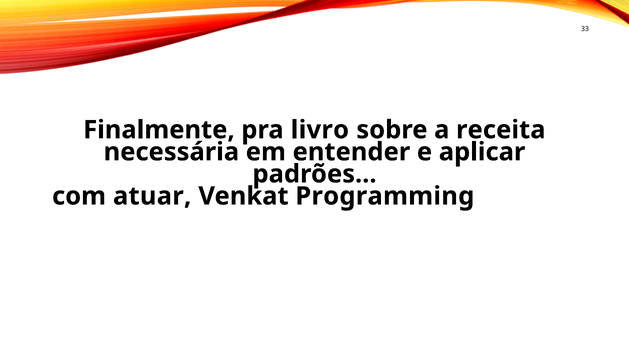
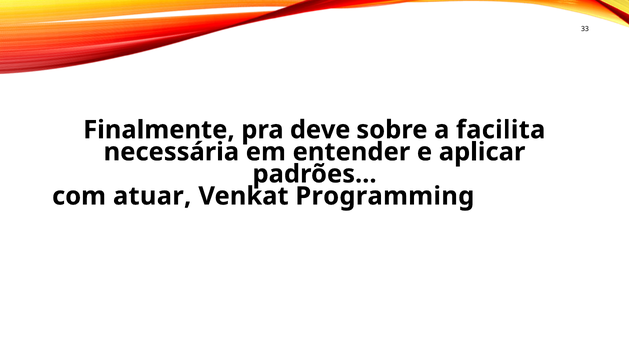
livro: livro -> deve (320, 130)
receita: receita -> facilita (501, 130)
